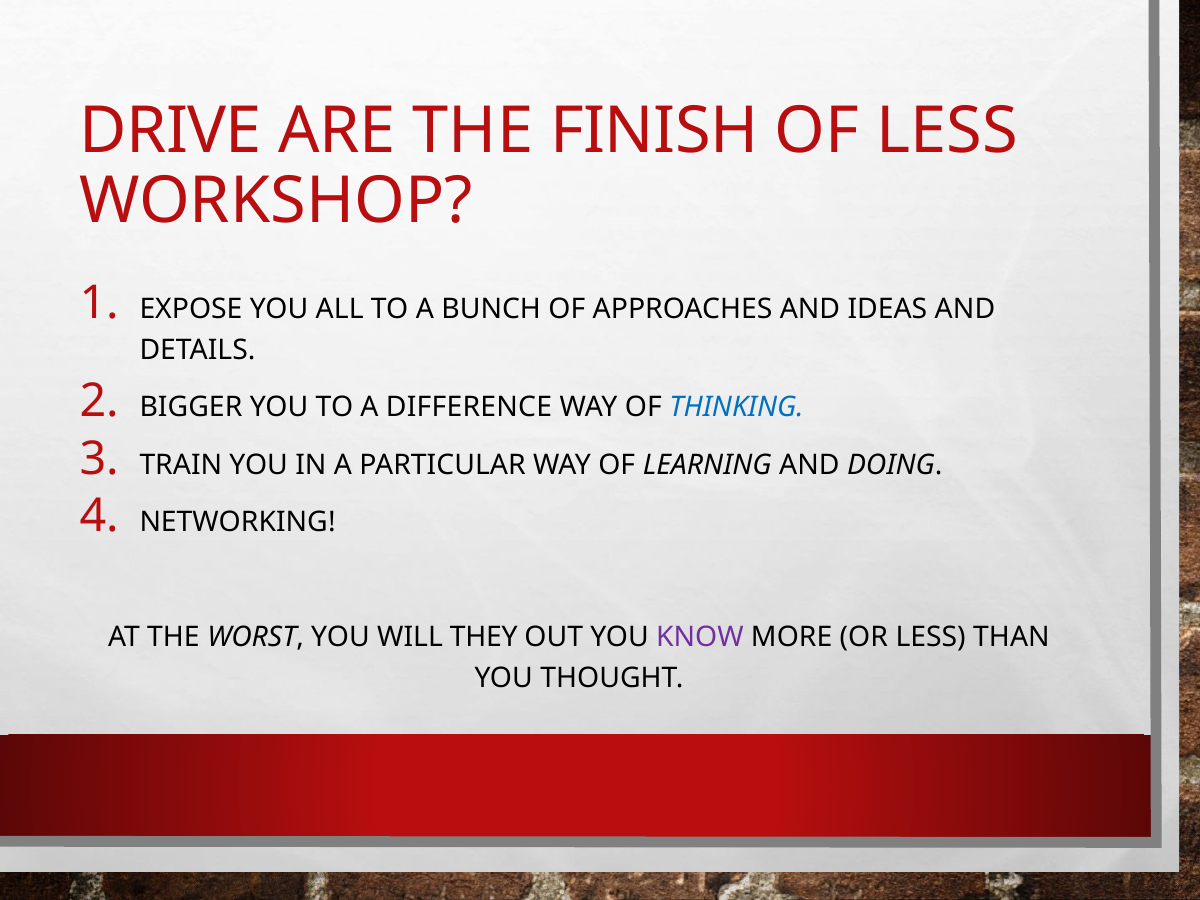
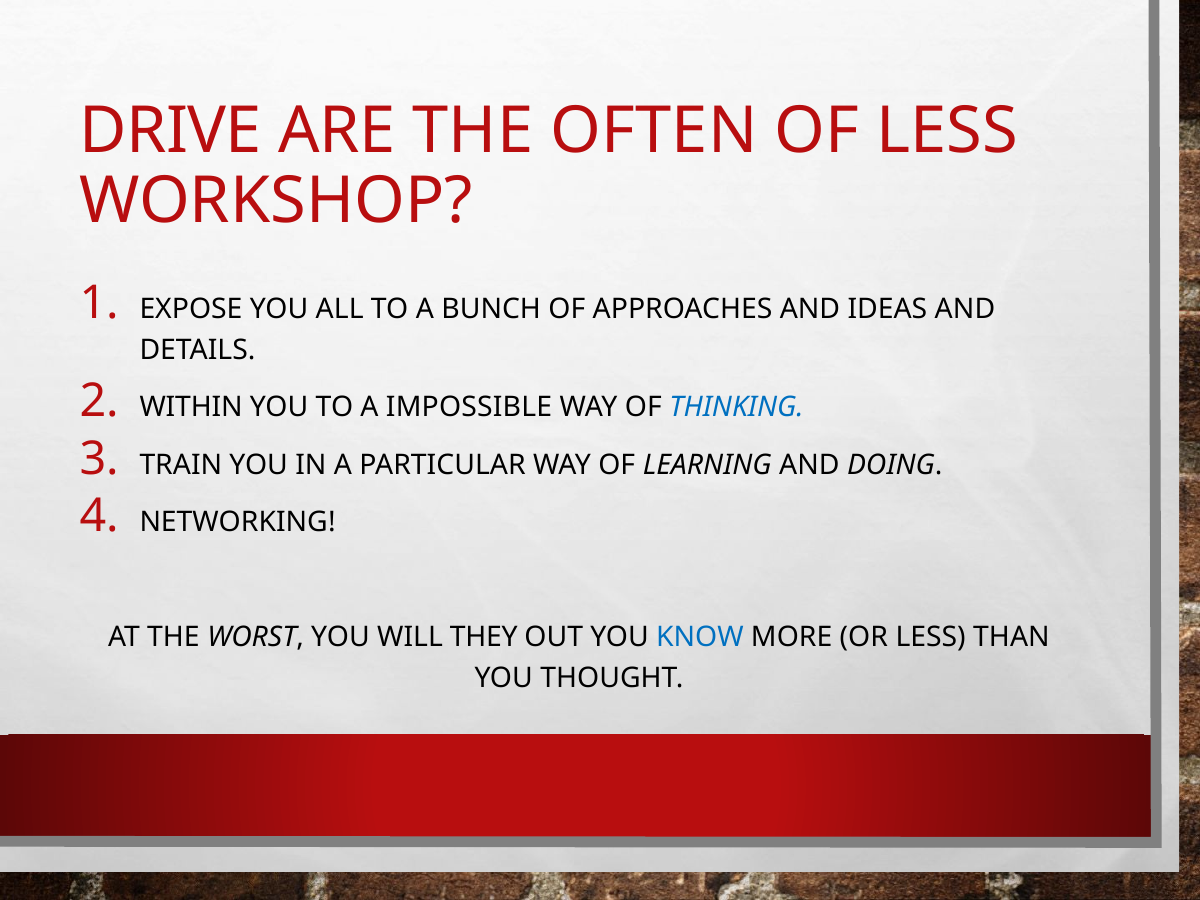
FINISH: FINISH -> OFTEN (654, 131)
BIGGER: BIGGER -> WITHIN (191, 407)
DIFFERENCE: DIFFERENCE -> IMPOSSIBLE (469, 407)
KNOW colour: purple -> blue (700, 637)
